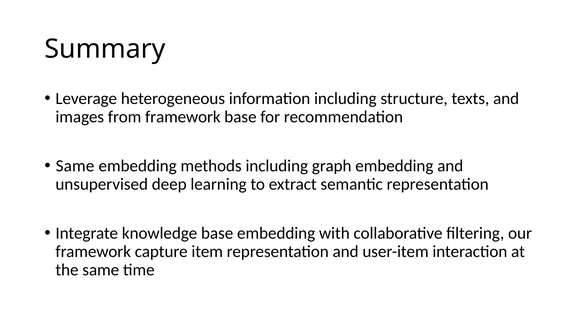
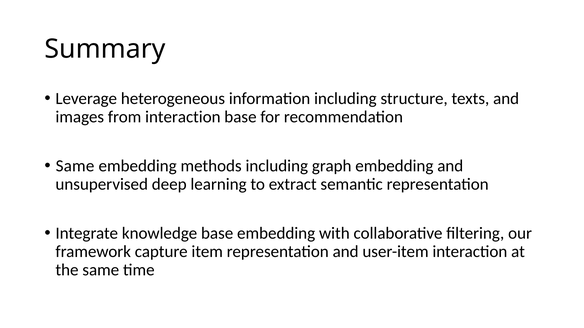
from framework: framework -> interaction (183, 117)
